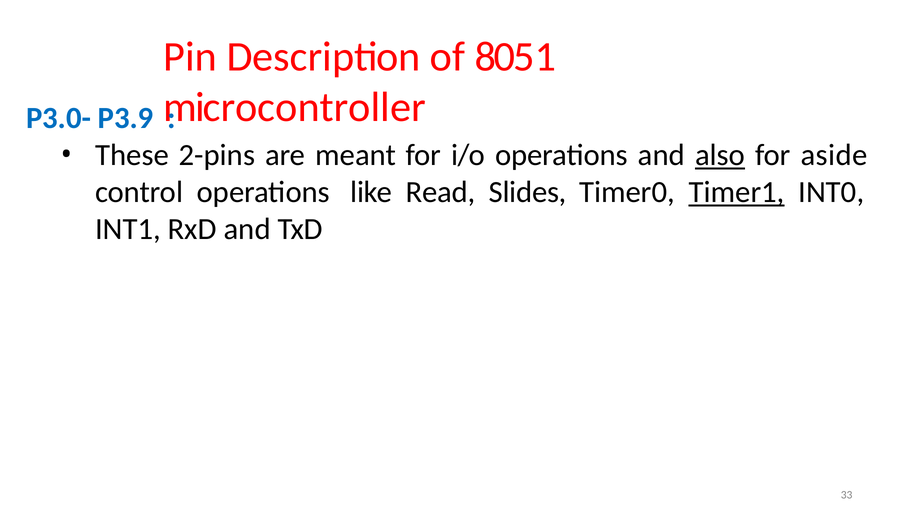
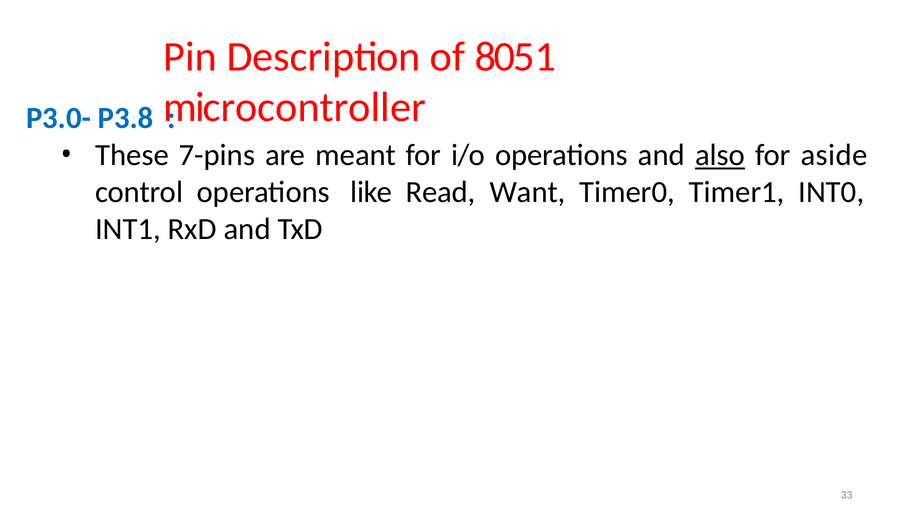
P3.9: P3.9 -> P3.8 (126, 118)
2-pins: 2-pins -> 7-pins (217, 155)
Slides: Slides -> Want (528, 192)
Timer1 underline: present -> none (737, 192)
